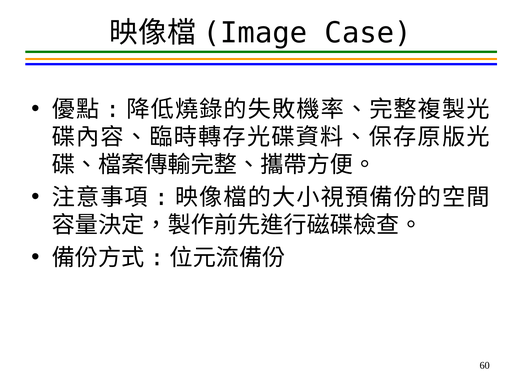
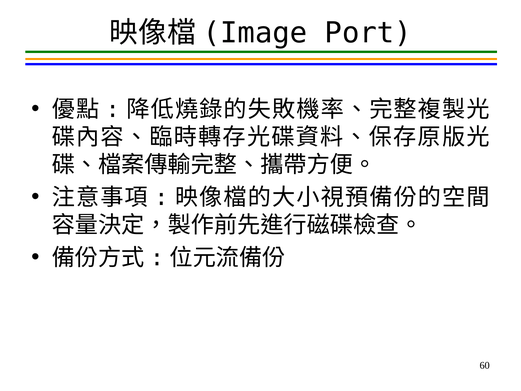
Case: Case -> Port (368, 33)
